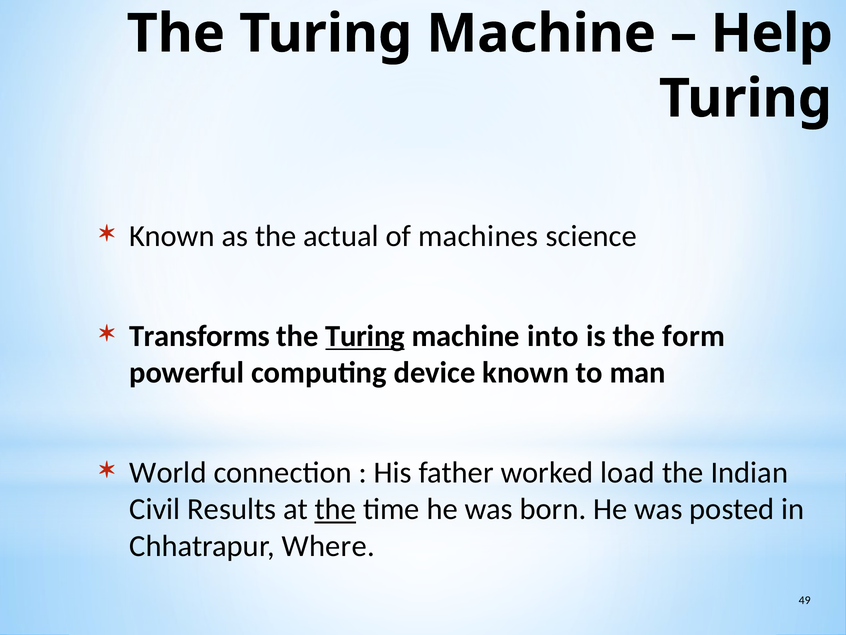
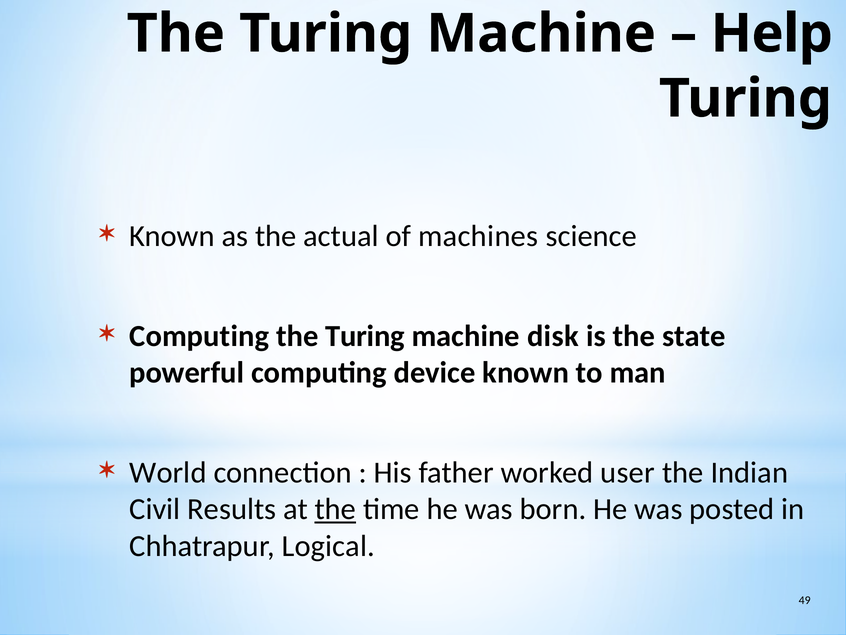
Transforms: Transforms -> Computing (199, 336)
Turing underline: present -> none (365, 336)
into: into -> disk (553, 336)
form: form -> state (694, 336)
load: load -> user (628, 472)
Where: Where -> Logical (328, 546)
